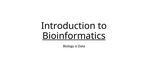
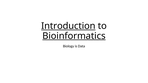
Introduction underline: none -> present (68, 26)
